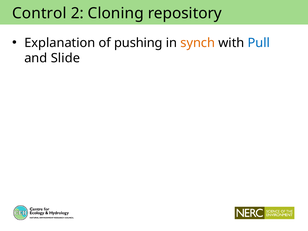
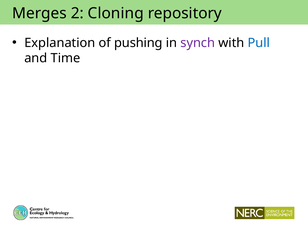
Control: Control -> Merges (39, 13)
synch colour: orange -> purple (198, 43)
Slide: Slide -> Time (65, 58)
